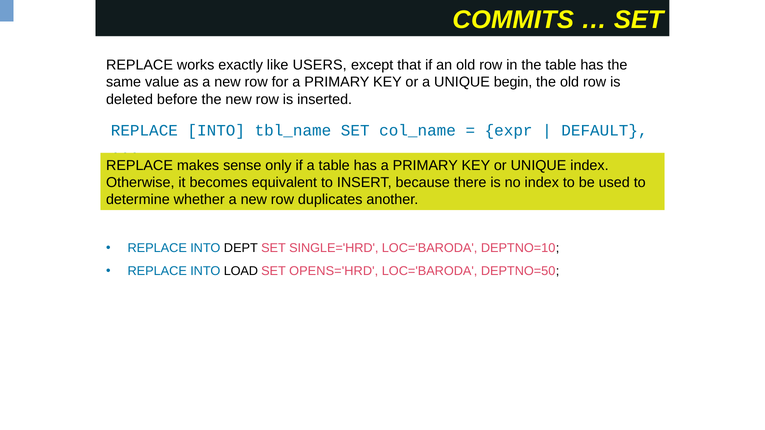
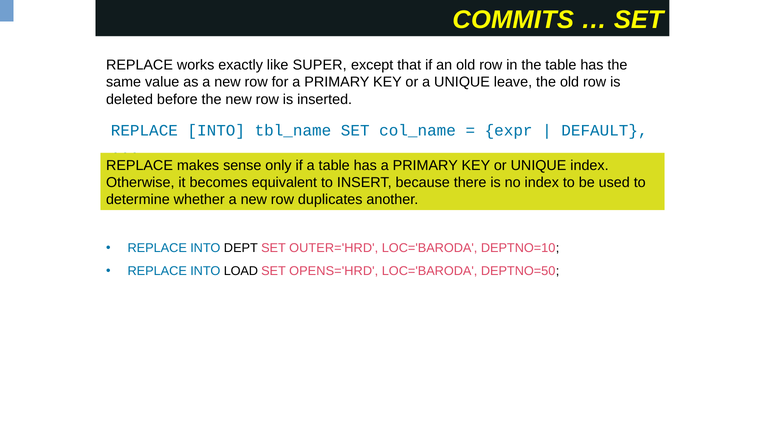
USERS: USERS -> SUPER (320, 65)
begin: begin -> leave (513, 82)
SINGLE='HRD: SINGLE='HRD -> OUTER='HRD (334, 248)
